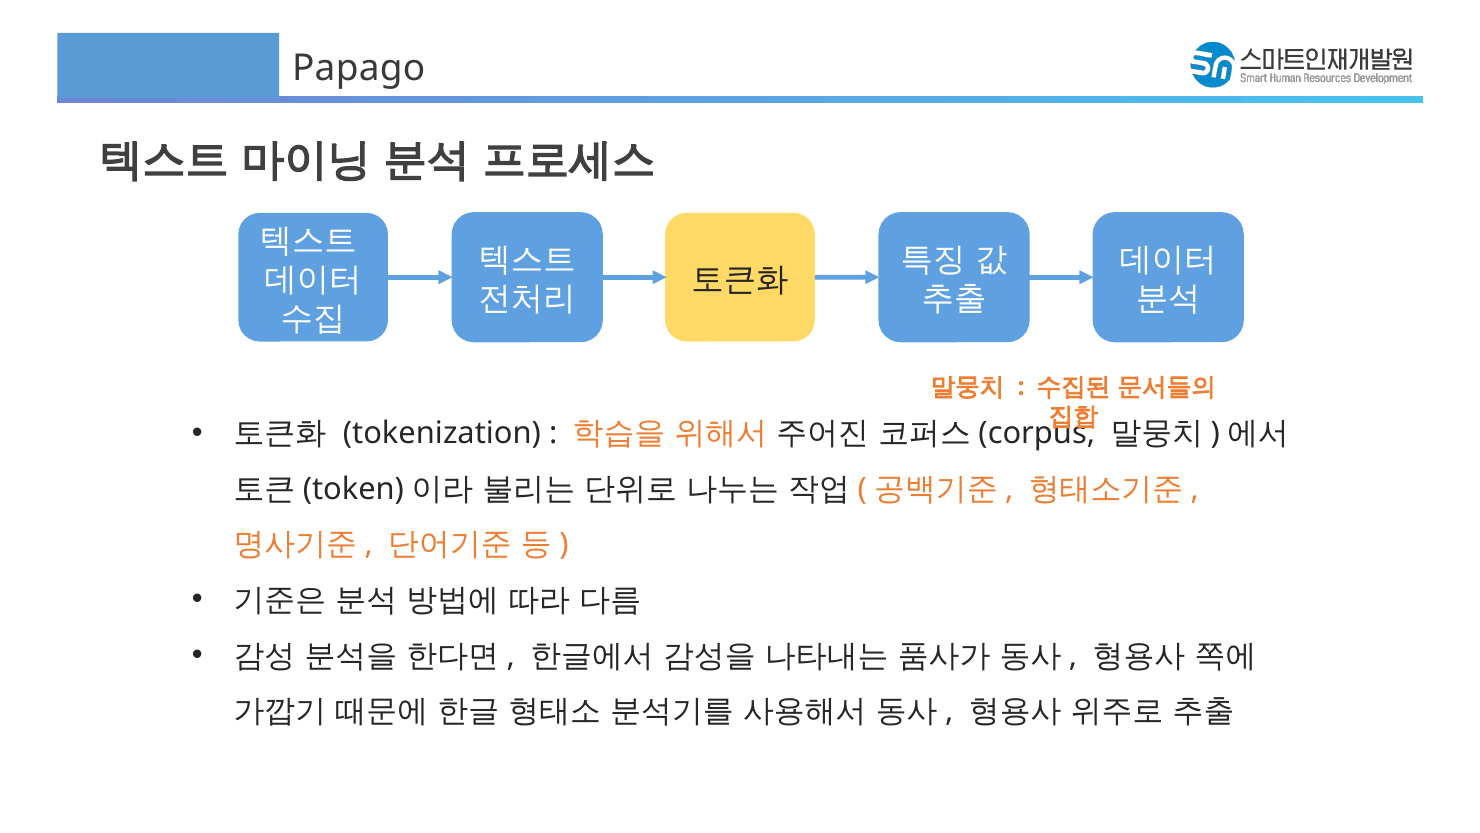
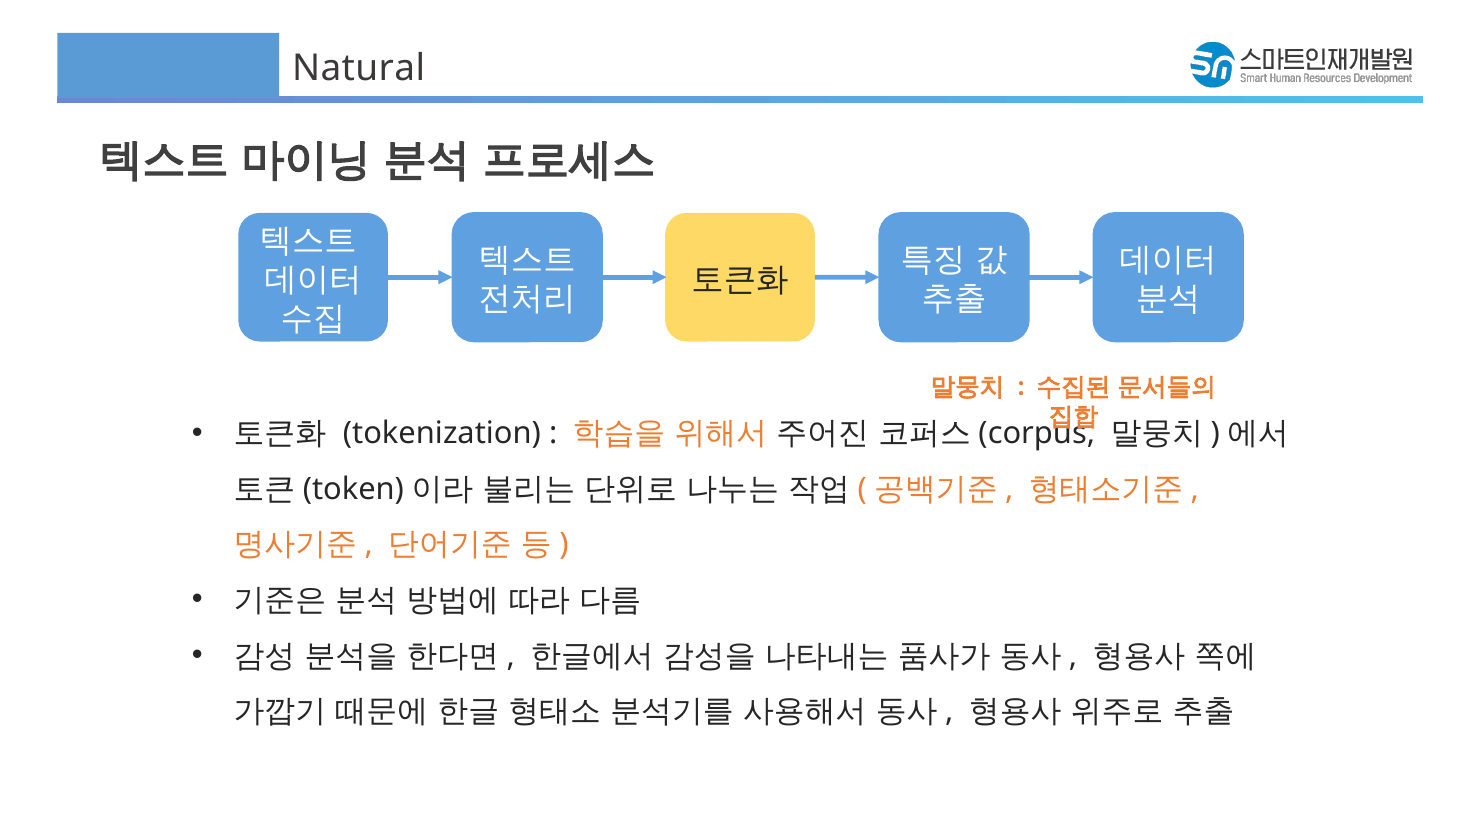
Papago: Papago -> Natural (359, 69)
